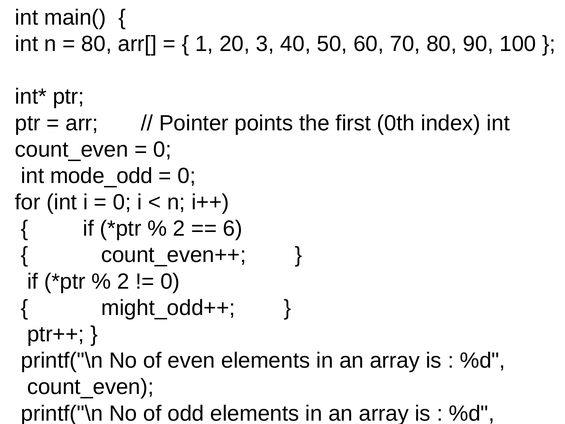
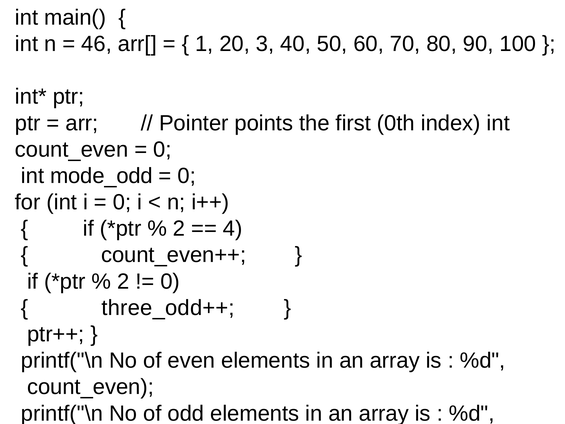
80: 80 -> 46 (97, 44)
6: 6 -> 4 (233, 229)
might_odd++: might_odd++ -> three_odd++ (168, 308)
